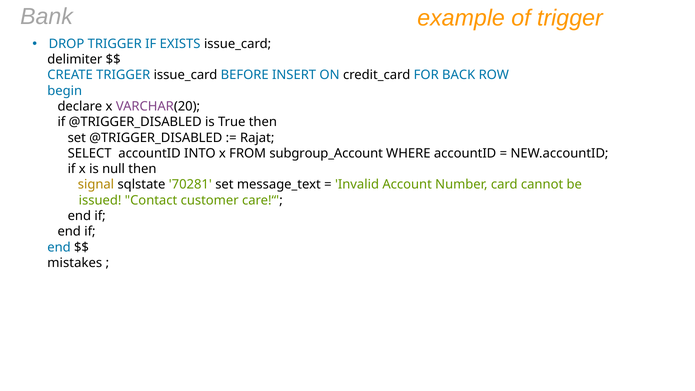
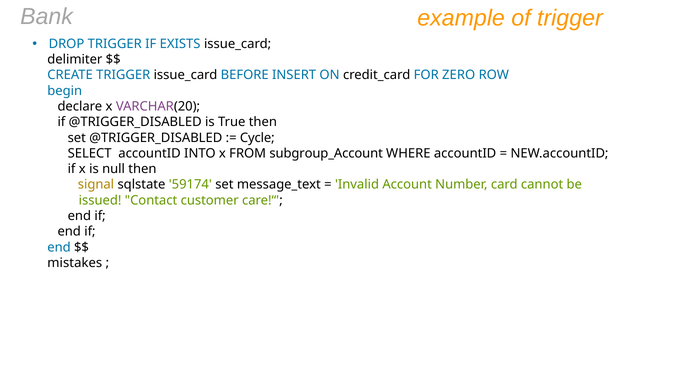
BACK: BACK -> ZERO (459, 75)
Rajat: Rajat -> Cycle (257, 138)
70281: 70281 -> 59174 (190, 185)
